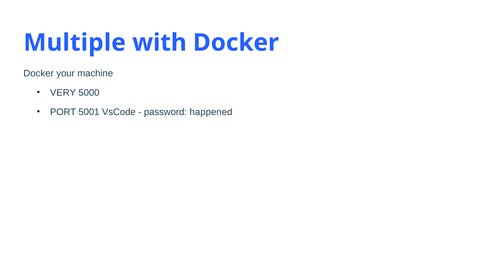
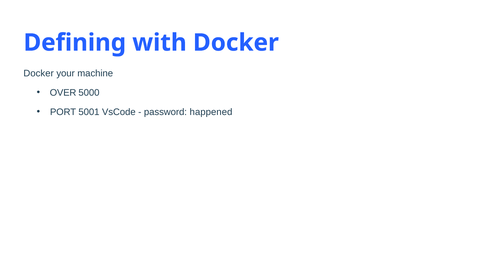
Multiple: Multiple -> Defining (75, 43)
VERY: VERY -> OVER (63, 93)
